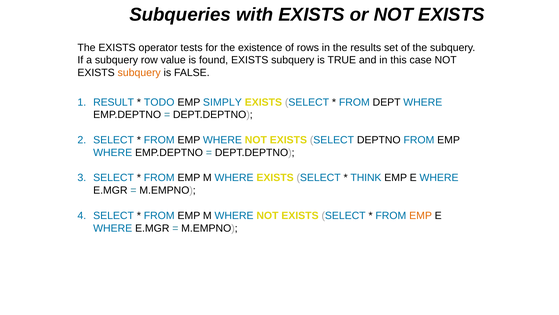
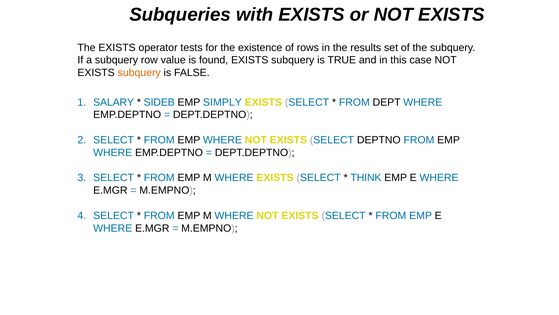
RESULT: RESULT -> SALARY (114, 102)
TODO: TODO -> SIDEB (159, 102)
EMP colour: orange -> blue (421, 215)
